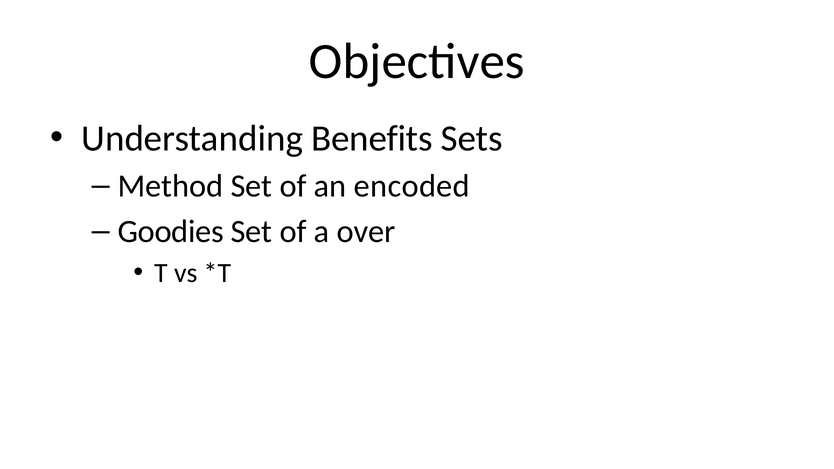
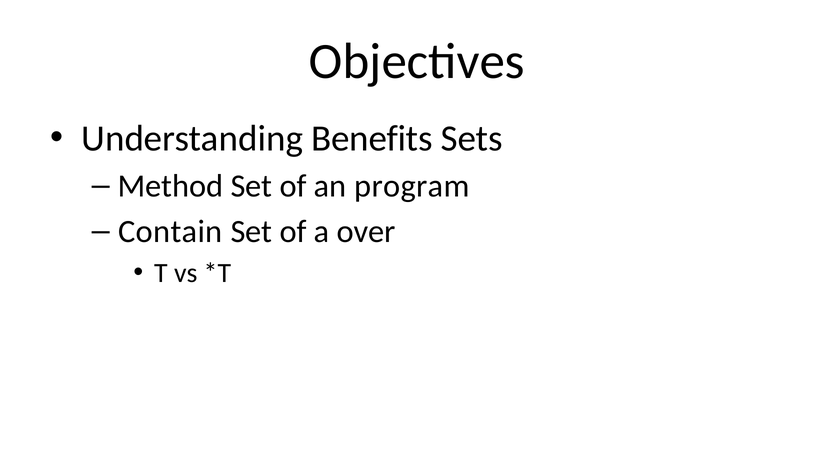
encoded: encoded -> program (412, 186)
Goodies: Goodies -> Contain (170, 232)
